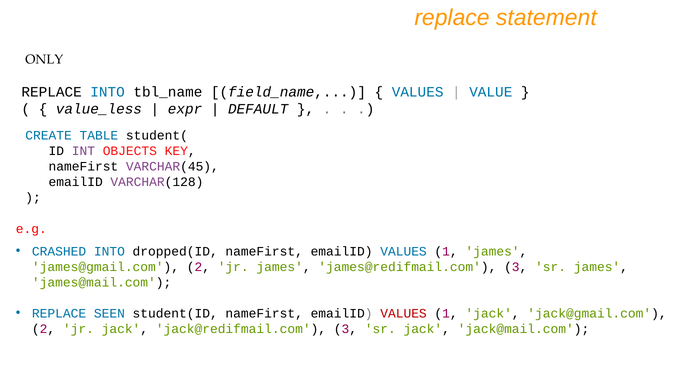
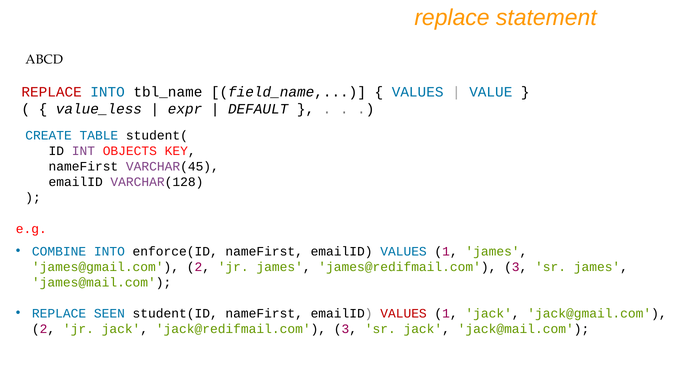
ONLY: ONLY -> ABCD (44, 59)
REPLACE colour: black -> red (52, 92)
CRASHED: CRASHED -> COMBINE (59, 251)
dropped(ID: dropped(ID -> enforce(ID (175, 251)
